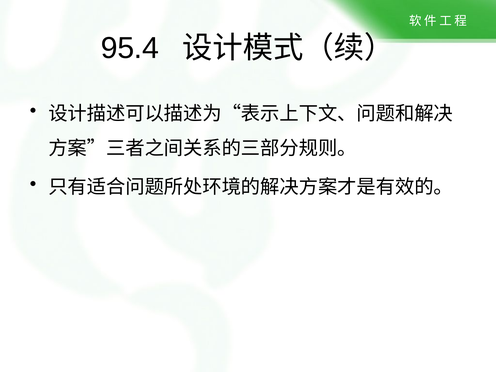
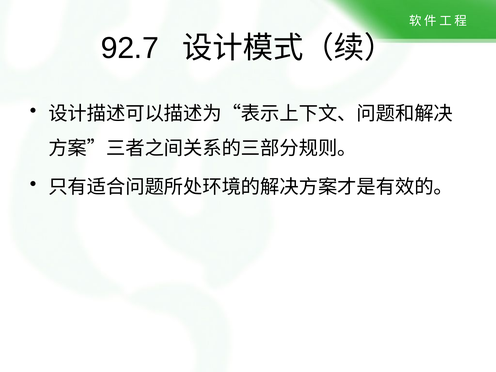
95.4: 95.4 -> 92.7 (130, 48)
